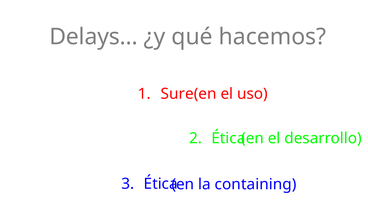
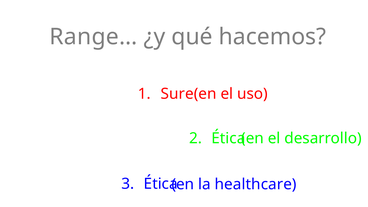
Delays…: Delays… -> Range… (93, 37)
containing: containing -> healthcare (256, 184)
